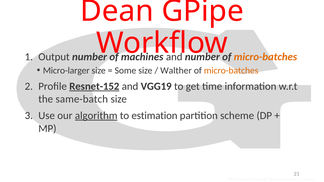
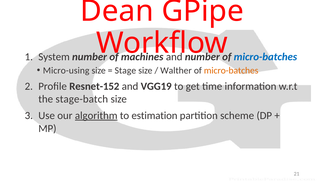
Output: Output -> System (54, 57)
micro-batches colour: orange -> blue (265, 57)
Micro-larger: Micro-larger -> Micro-using (66, 71)
Some: Some -> Stage (125, 71)
Resnet-152 underline: present -> none (94, 86)
same-batch: same-batch -> stage-batch (82, 99)
